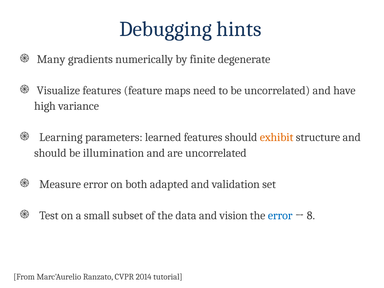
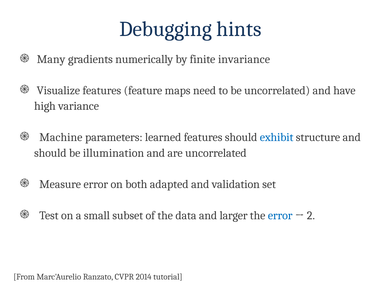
degenerate: degenerate -> invariance (244, 59)
Learning: Learning -> Machine (61, 137)
exhibit colour: orange -> blue (277, 137)
vision: vision -> larger (234, 215)
8: 8 -> 2 (311, 215)
